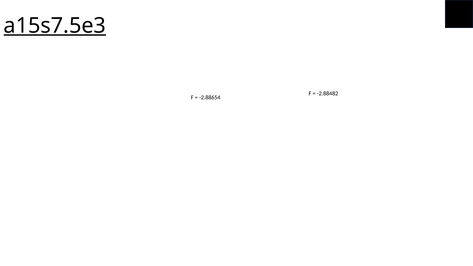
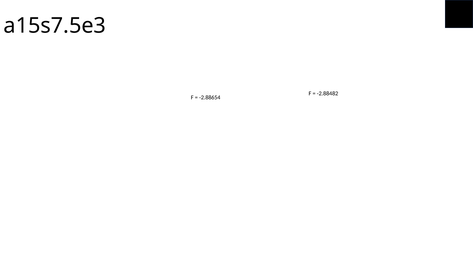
a15s7.5e3 underline: present -> none (55, 26)
